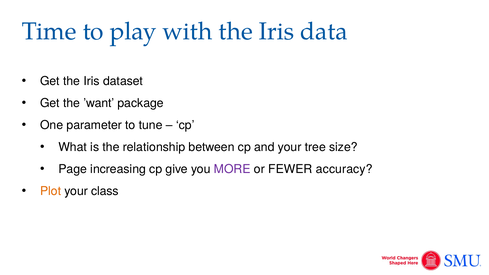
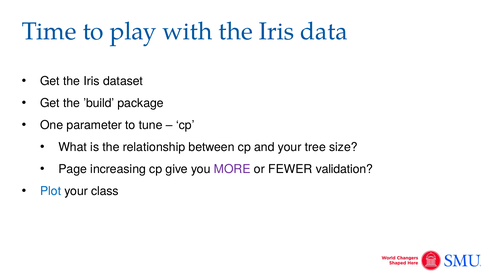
’want: ’want -> ’build (99, 103)
accuracy: accuracy -> validation (344, 169)
Plot colour: orange -> blue (51, 191)
